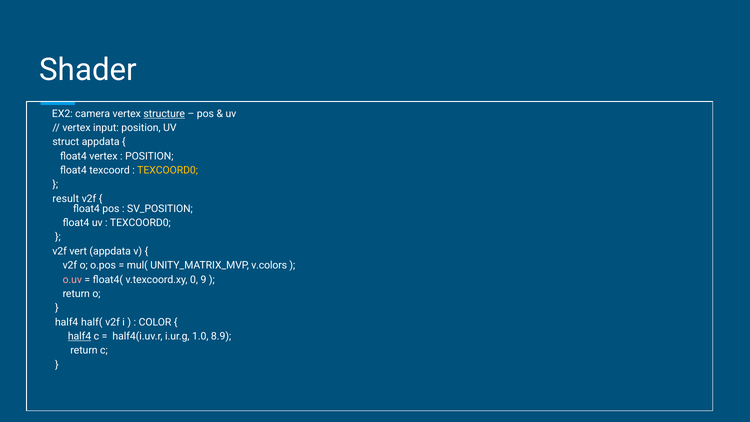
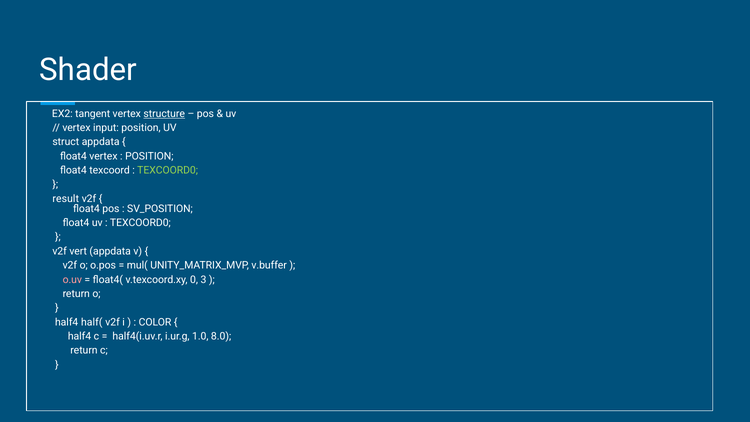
camera: camera -> tangent (93, 114)
TEXCOORD0 colour: yellow -> light green (168, 170)
v.colors: v.colors -> v.buffer (269, 265)
9: 9 -> 3 (204, 279)
half4 underline: present -> none (80, 336)
8.9: 8.9 -> 8.0 (221, 336)
